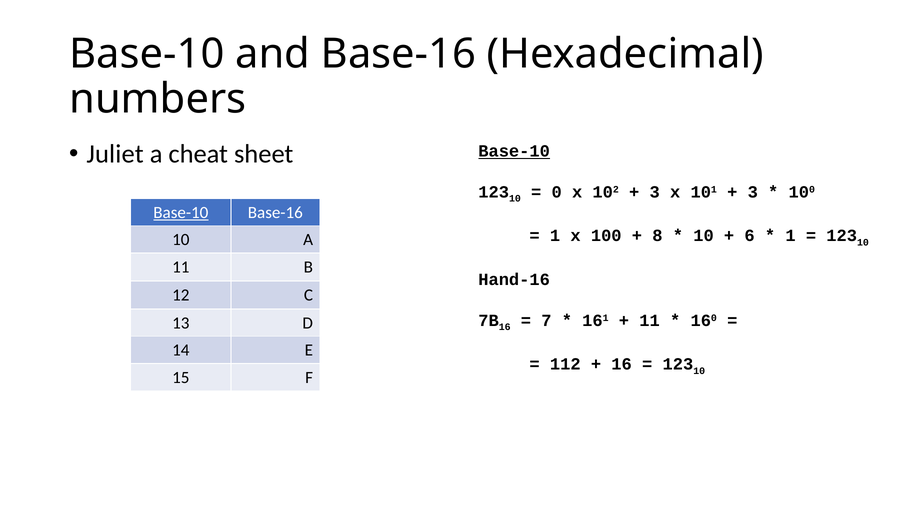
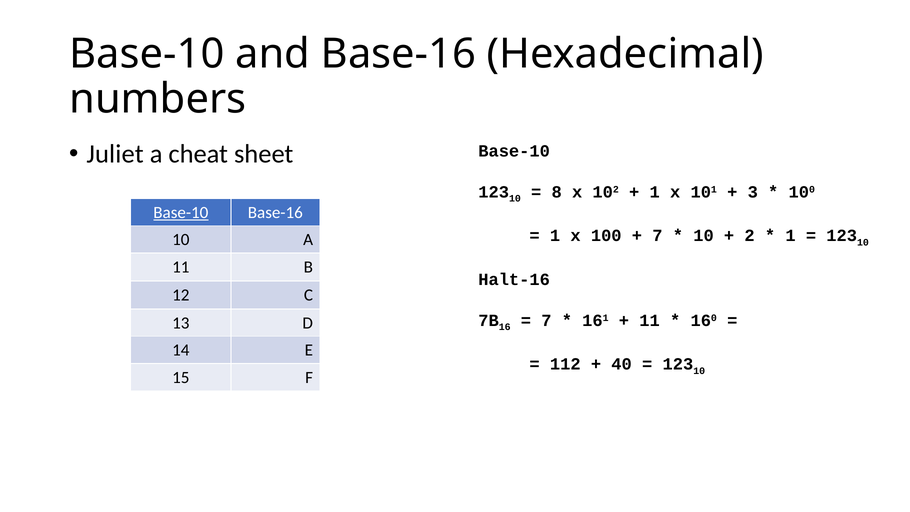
Base-10 underline: present -> none (514, 151)
0: 0 -> 8 (557, 192)
3: 3 -> 1 (655, 192)
8: 8 -> 7 (657, 236)
6: 6 -> 2 (750, 236)
Hand-16: Hand-16 -> Halt-16 (514, 279)
16: 16 -> 40 (622, 364)
